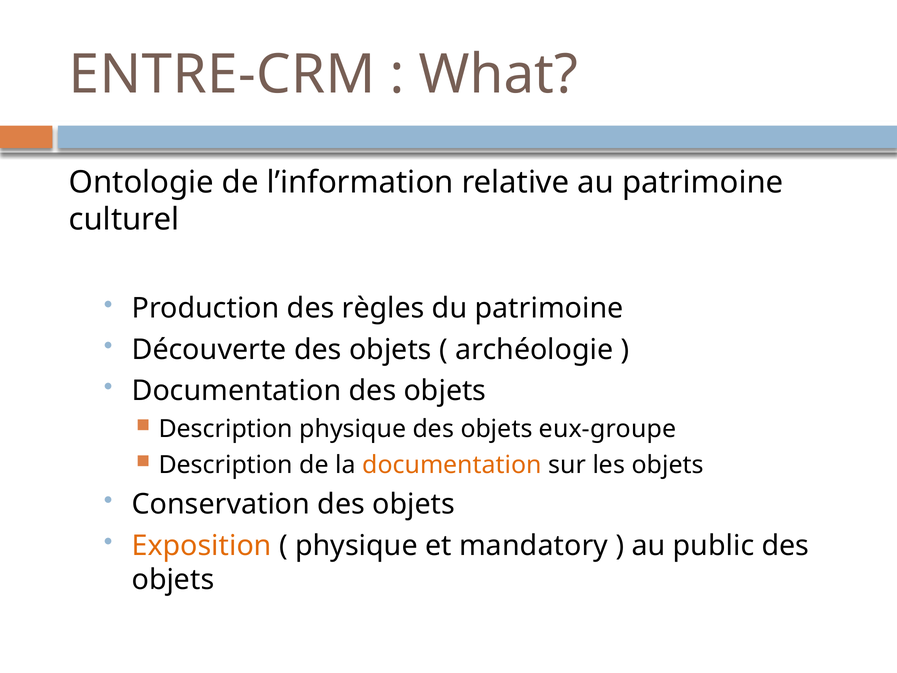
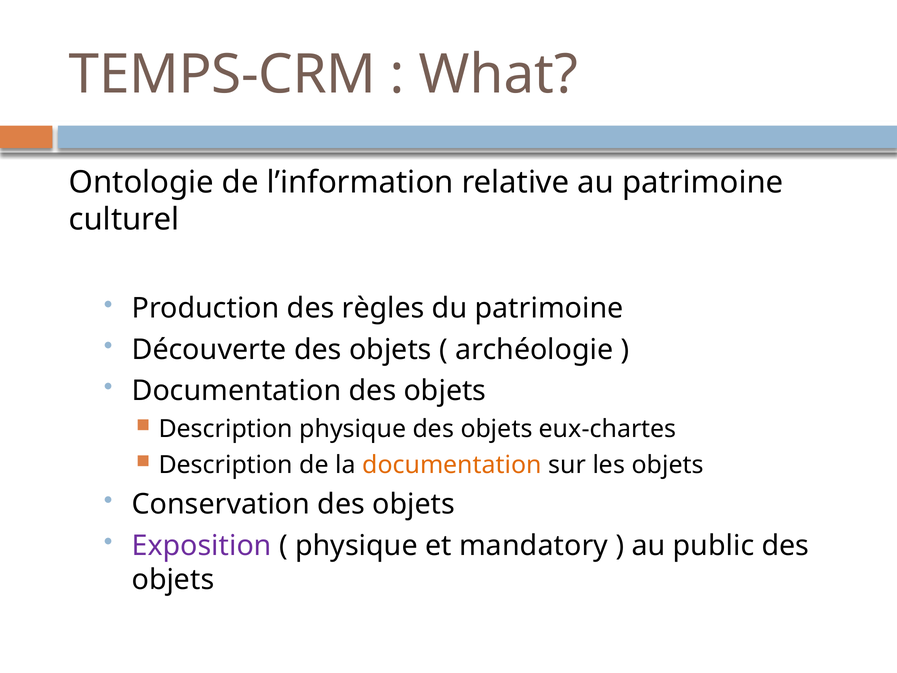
ENTRE-CRM: ENTRE-CRM -> TEMPS-CRM (222, 75)
eux-groupe: eux-groupe -> eux-chartes (608, 429)
Exposition colour: orange -> purple (202, 545)
